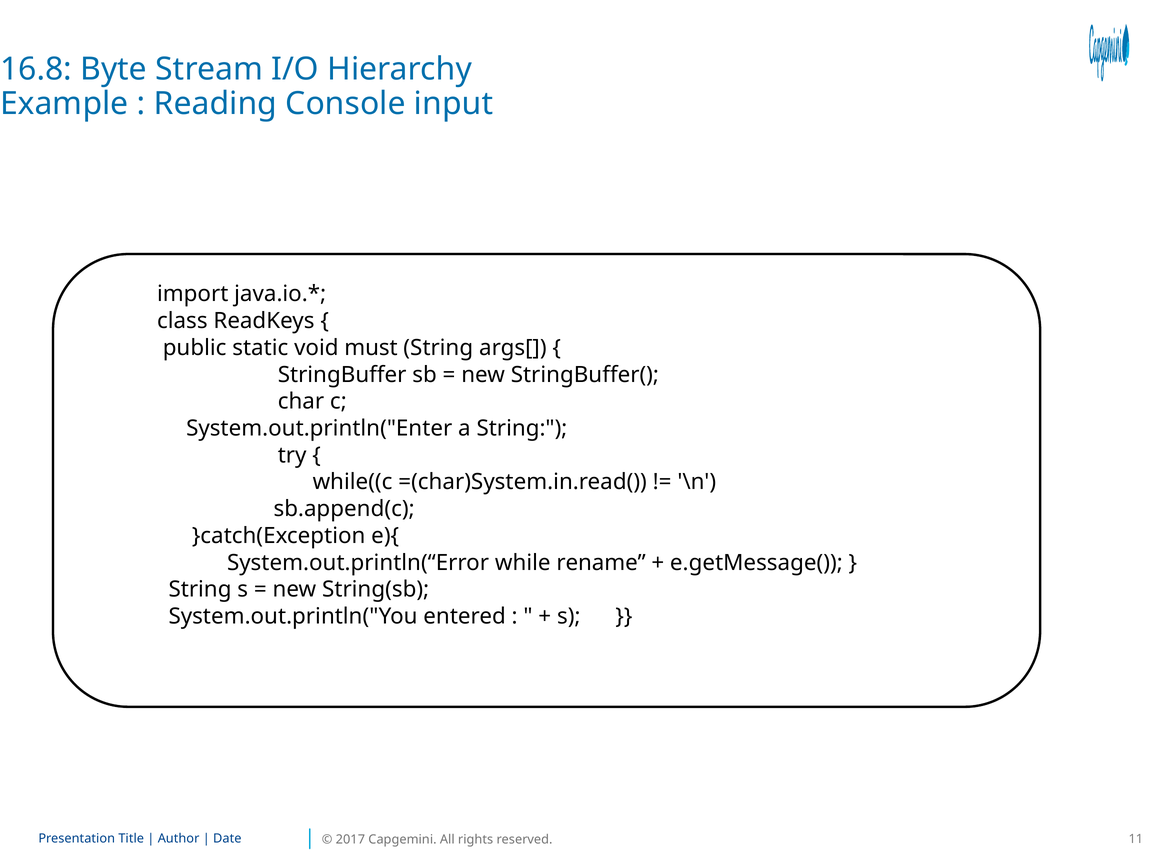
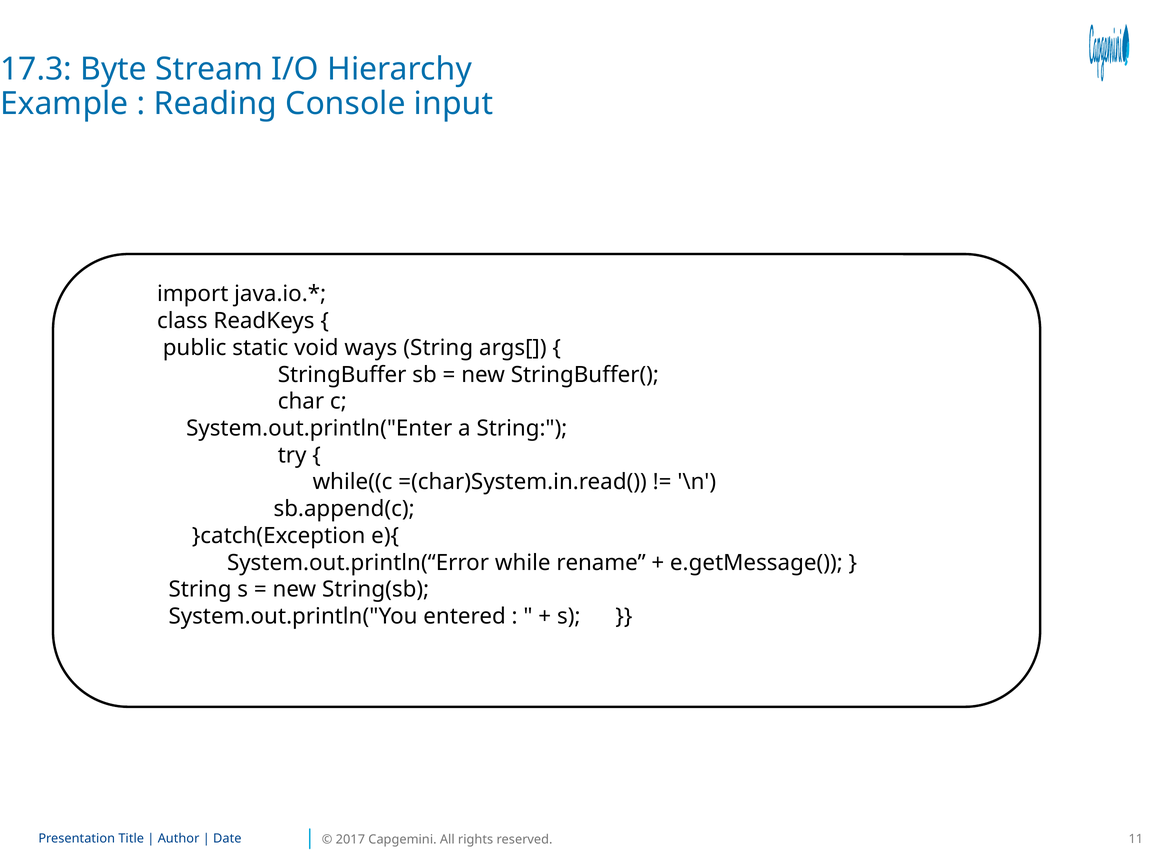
16.8: 16.8 -> 17.3 (36, 69)
must: must -> ways (371, 348)
